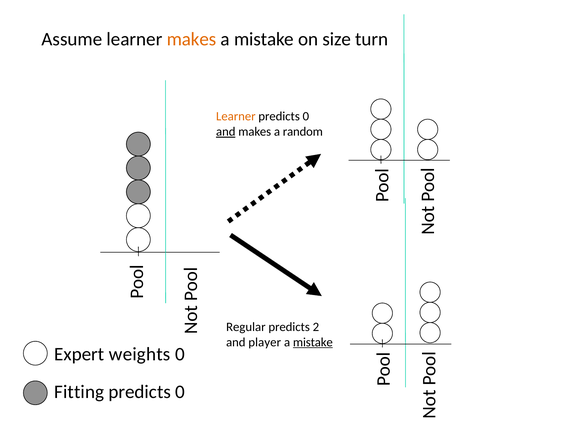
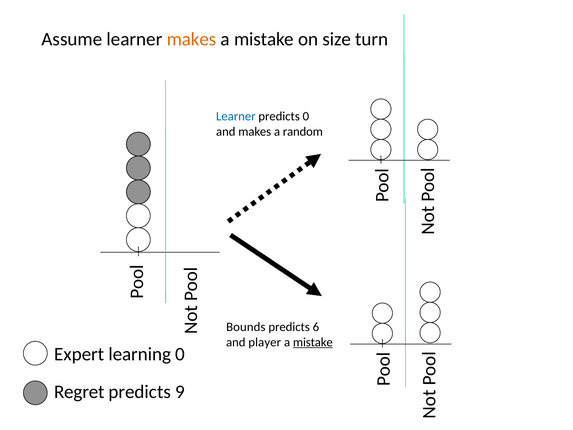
Learner colour: orange -> blue (236, 116)
and underline: present -> none (226, 132)
Regular: Regular -> Bounds (246, 327)
2: 2 -> 6 (316, 327)
weights: weights -> learning (140, 354)
Fitting: Fitting -> Regret (79, 392)
0: 0 -> 9 (180, 392)
